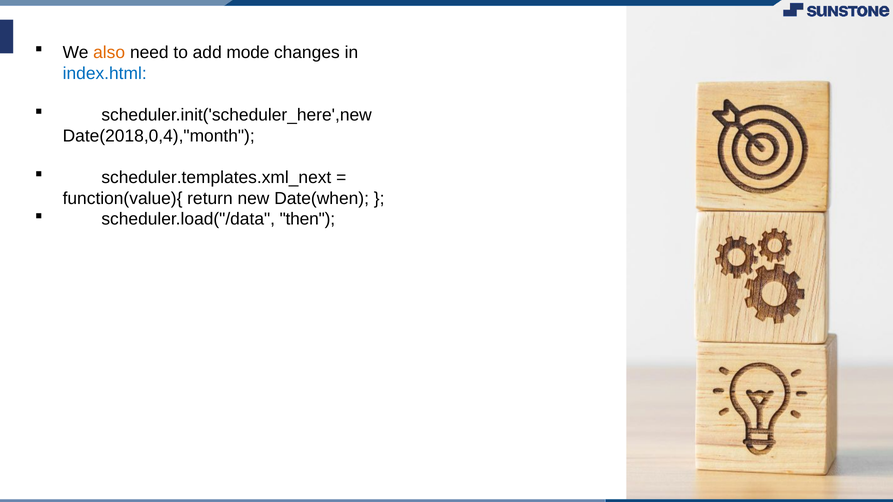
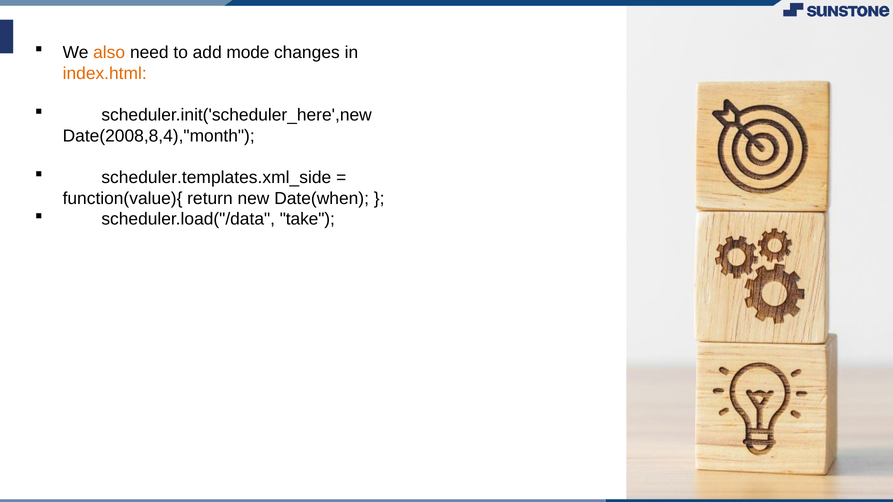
index.html colour: blue -> orange (105, 73)
Date(2018,0,4),"month: Date(2018,0,4),"month -> Date(2008,8,4),"month (159, 136)
scheduler.templates.xml_next: scheduler.templates.xml_next -> scheduler.templates.xml_side (216, 178)
then: then -> take (307, 219)
